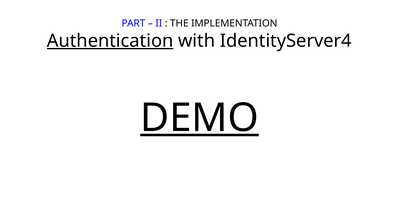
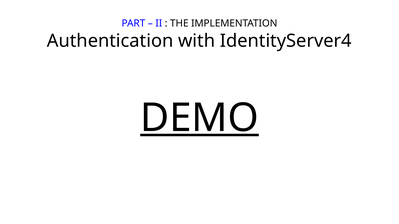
Authentication underline: present -> none (110, 41)
